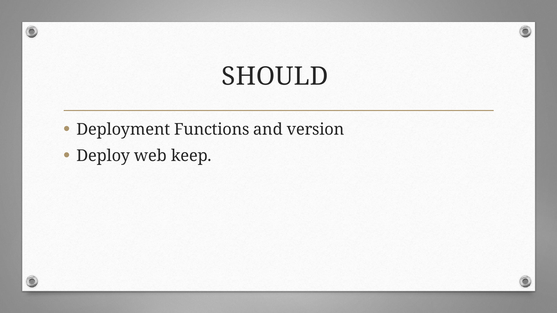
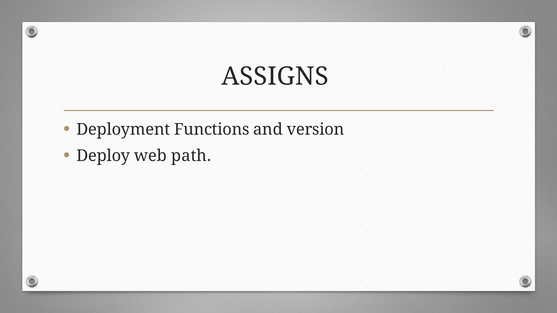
SHOULD: SHOULD -> ASSIGNS (275, 76)
keep: keep -> path (191, 156)
